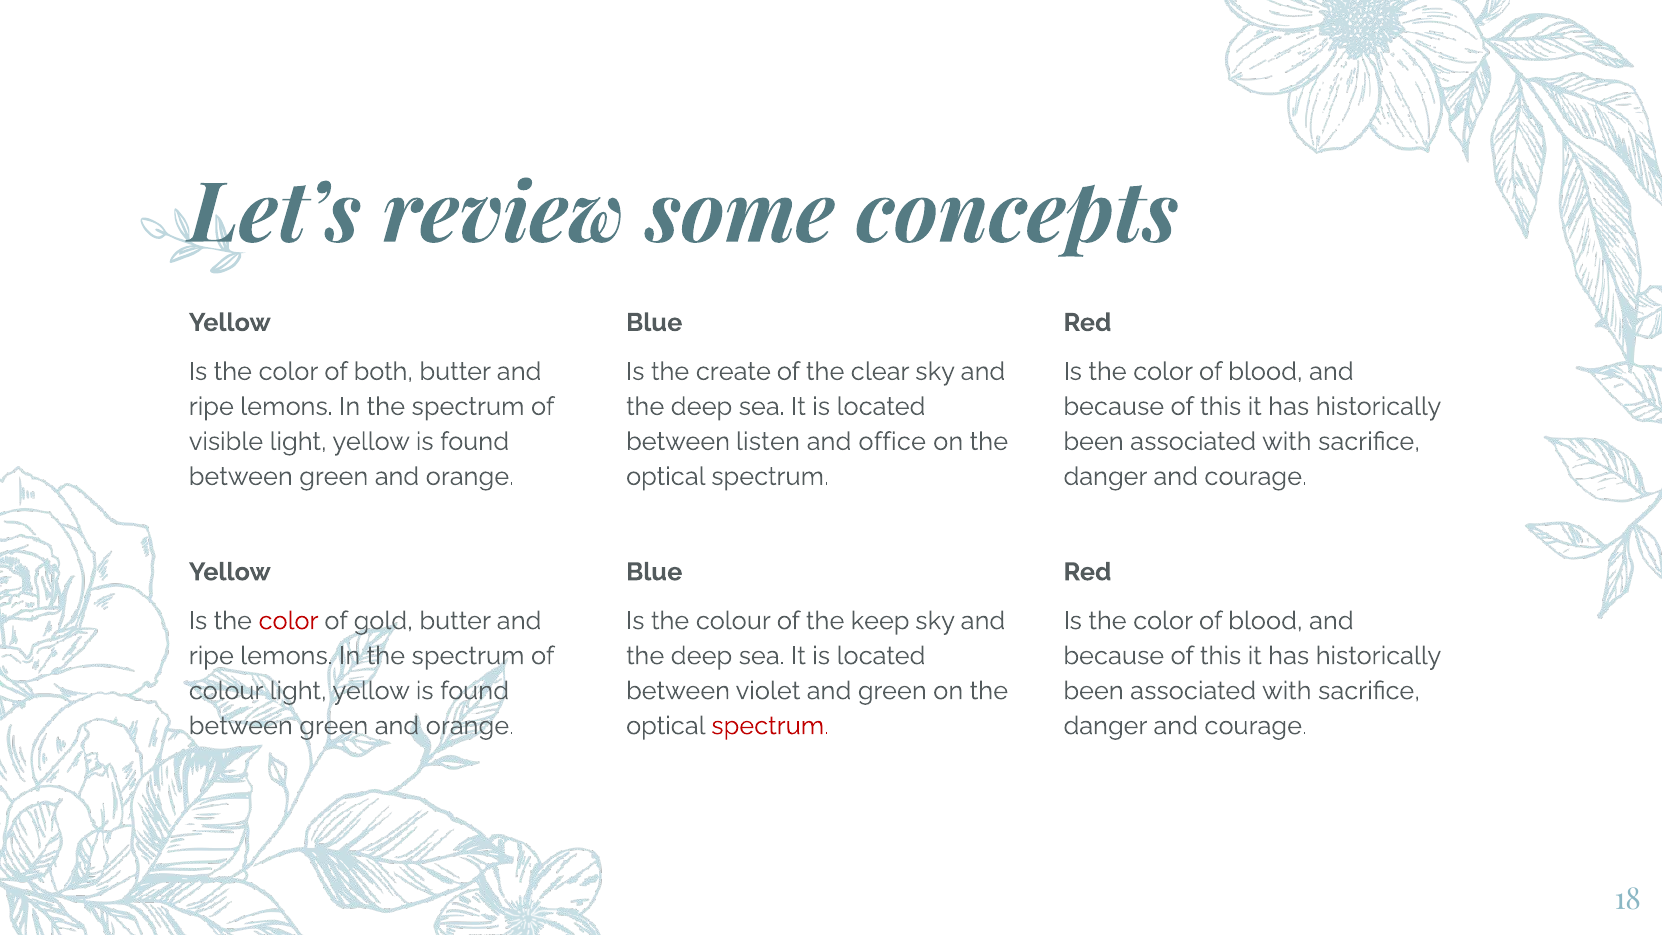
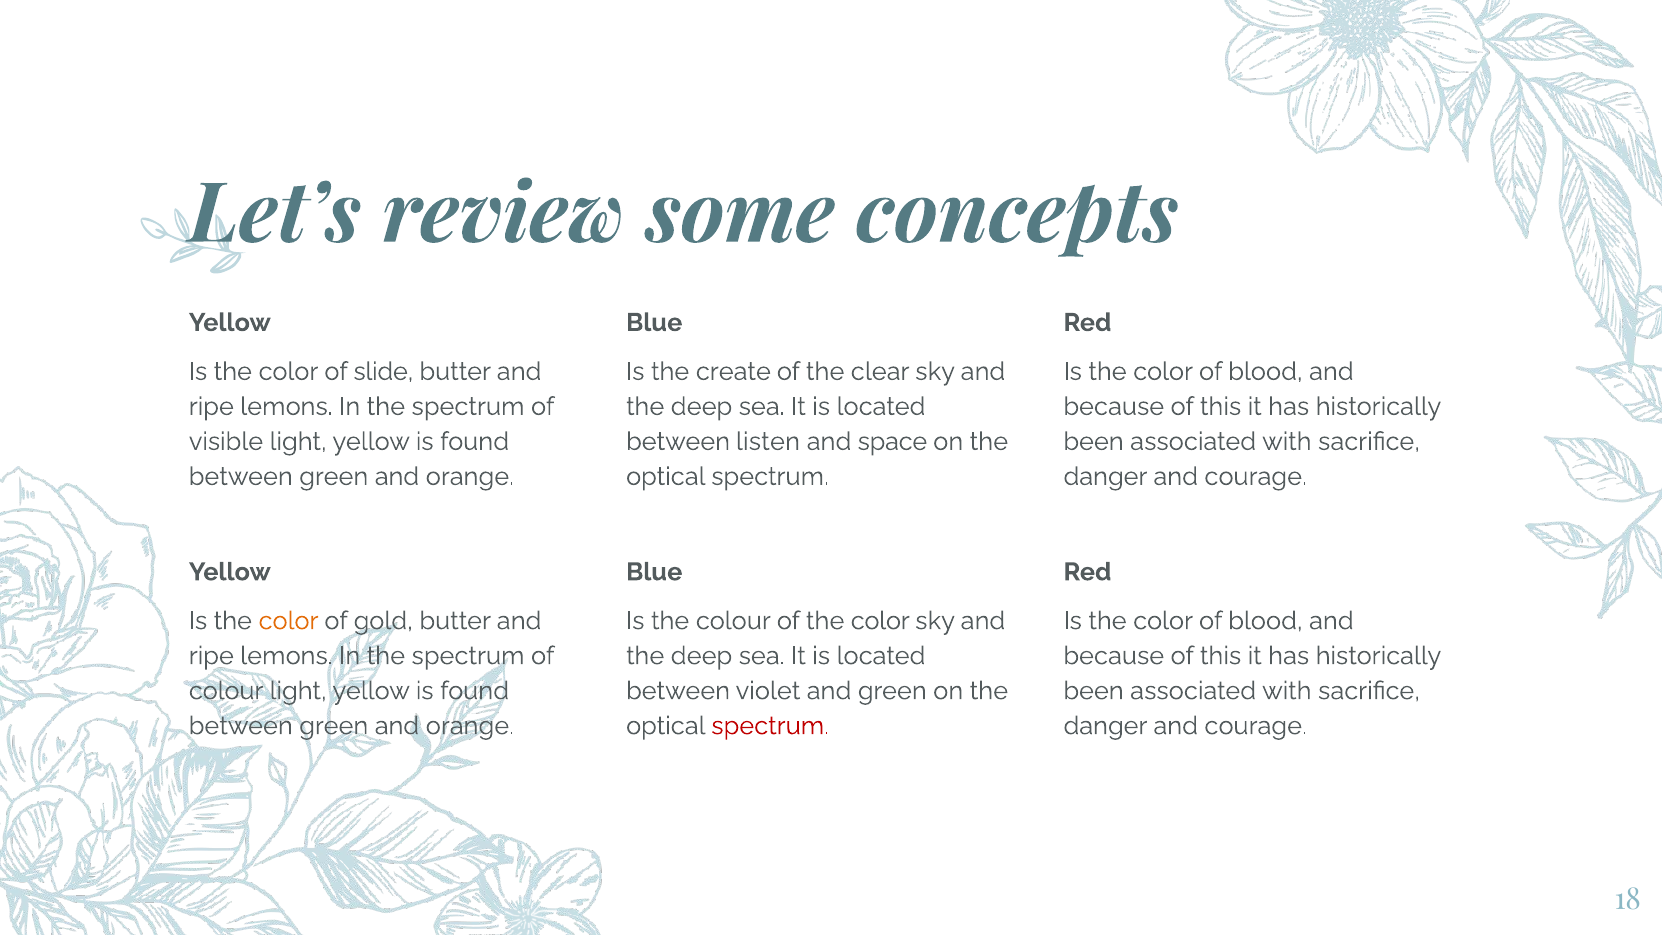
both: both -> slide (383, 371)
office: office -> space (892, 441)
color colour: red -> orange (288, 621)
of the keep: keep -> color (880, 621)
